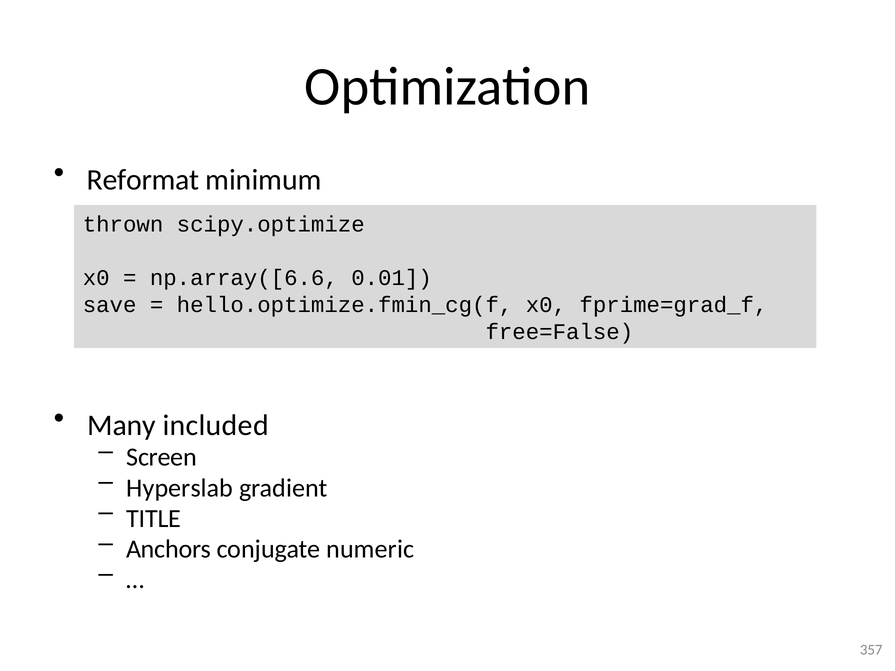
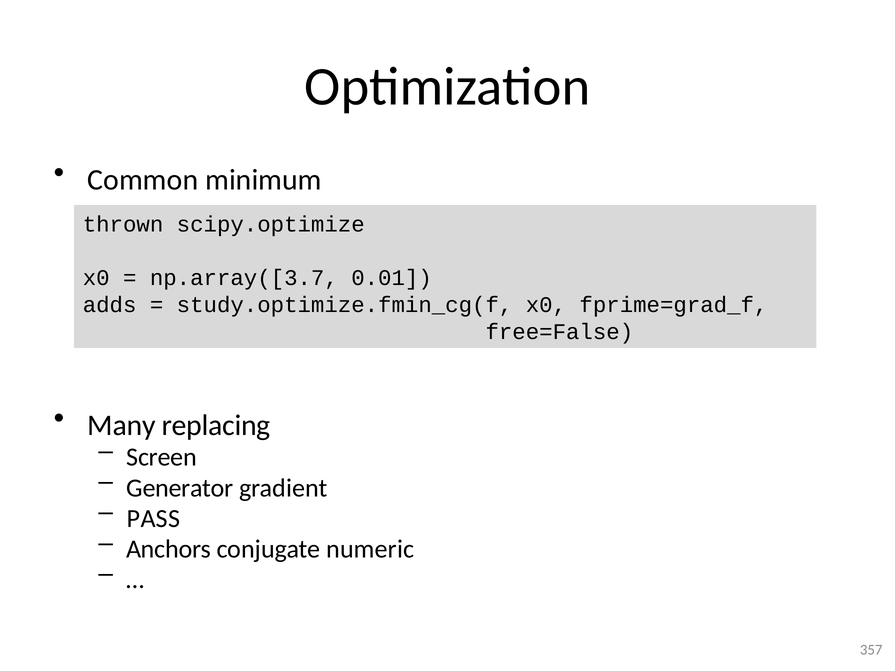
Reformat: Reformat -> Common (143, 180)
np.array([6.6: np.array([6.6 -> np.array([3.7 (244, 278)
save: save -> adds (110, 305)
hello.optimize.fmin_cg(f: hello.optimize.fmin_cg(f -> study.optimize.fmin_cg(f (345, 305)
included: included -> replacing (216, 426)
Hyperslab: Hyperslab -> Generator (180, 488)
TITLE: TITLE -> PASS (153, 519)
